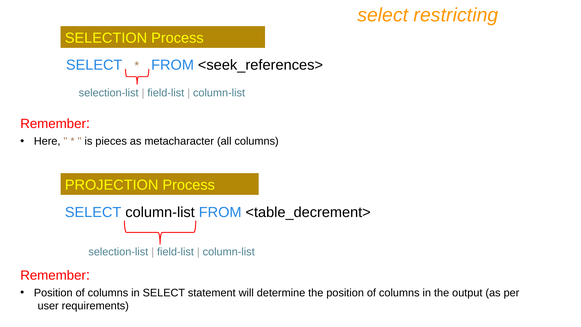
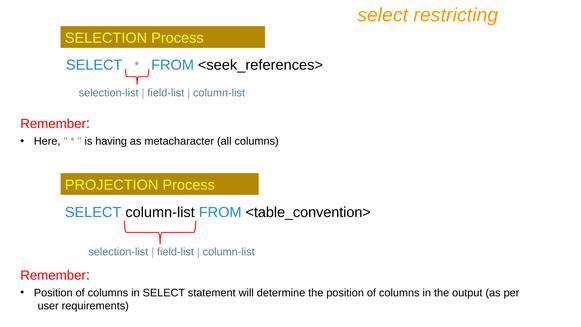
pieces: pieces -> having (111, 141)
<table_decrement>: <table_decrement> -> <table_convention> (308, 212)
